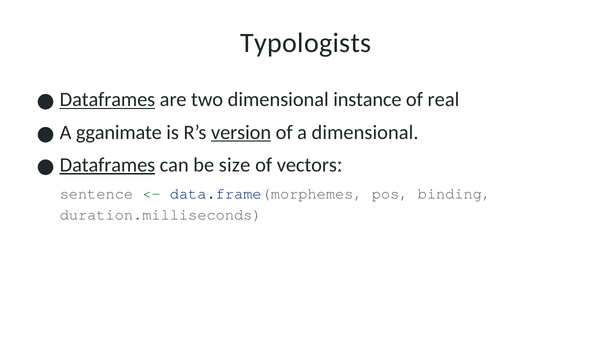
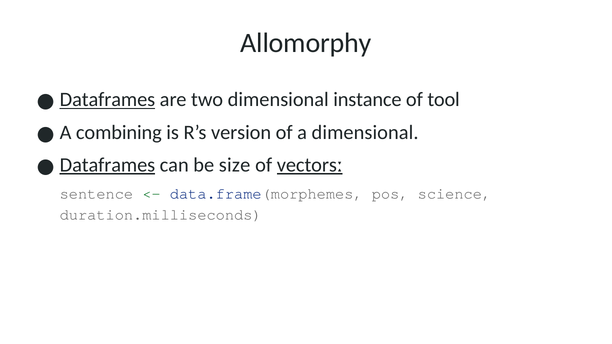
Typologists: Typologists -> Allomorphy (306, 43)
real: real -> tool (444, 100)
gganimate: gganimate -> combining (119, 132)
version underline: present -> none (241, 132)
vectorsː underline: none -> present (310, 165)
binding: binding -> science (454, 194)
